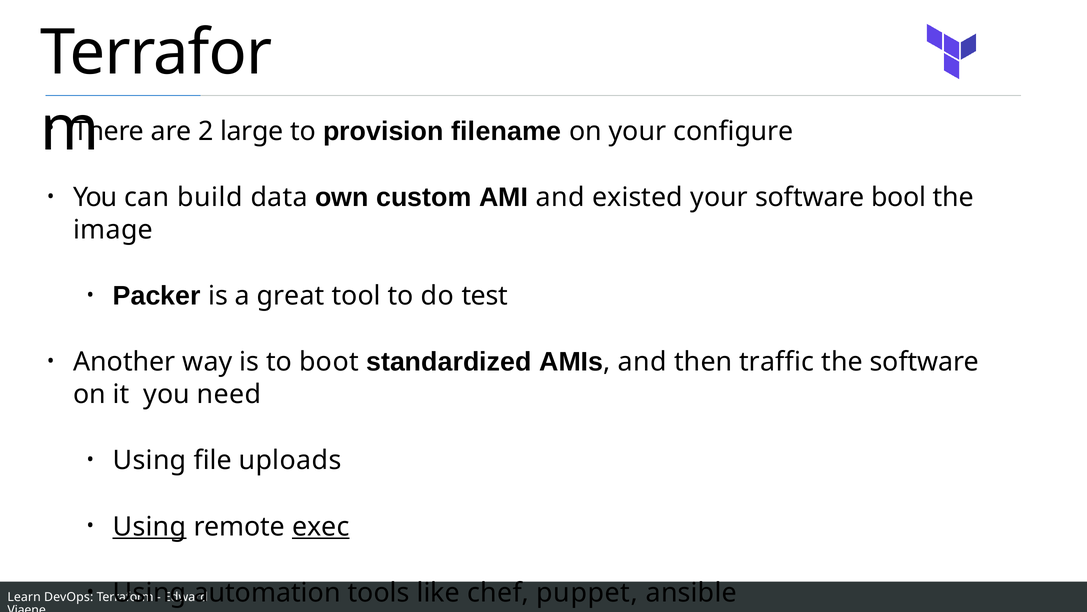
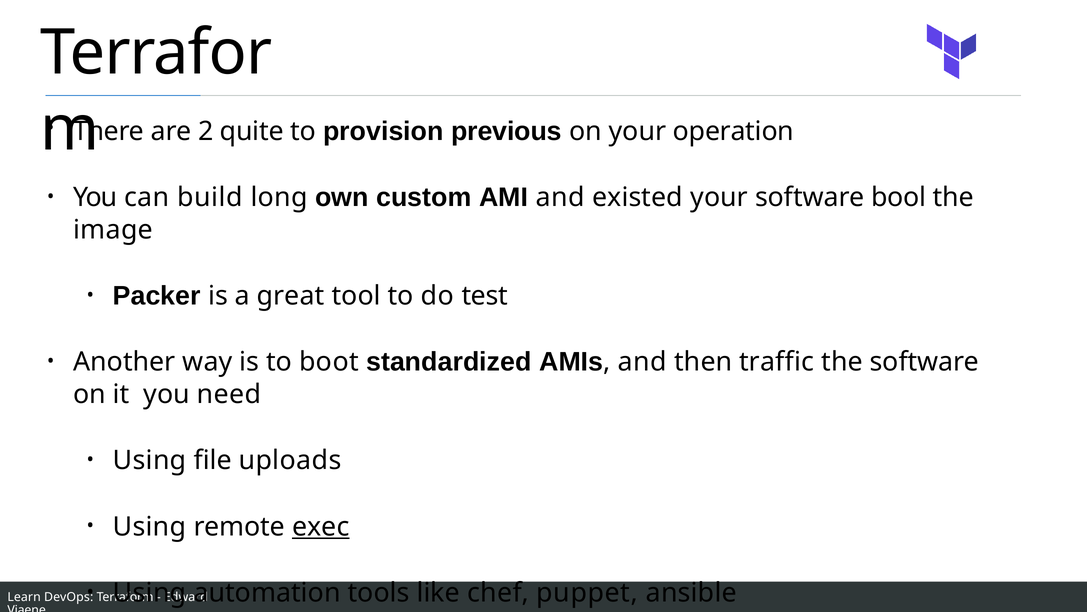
large: large -> quite (252, 131)
filename: filename -> previous (506, 131)
configure: configure -> operation (733, 131)
data: data -> long (279, 197)
Using underline: present -> none (149, 526)
